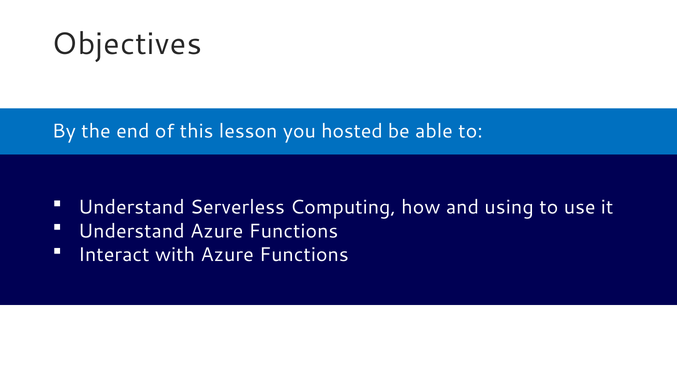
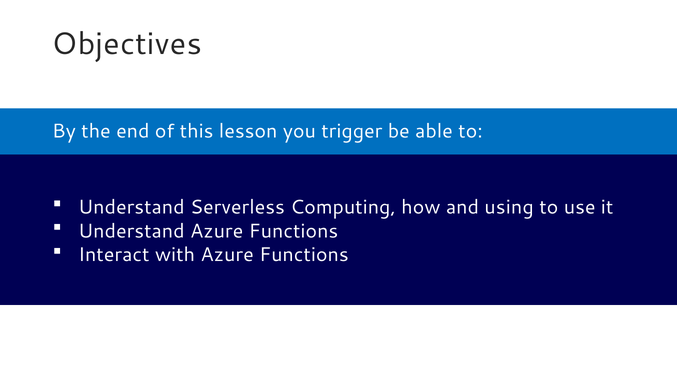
hosted: hosted -> trigger (352, 131)
